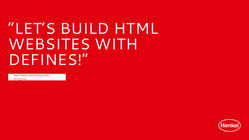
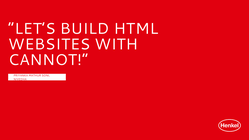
DEFINES: DEFINES -> CANNOT (48, 60)
